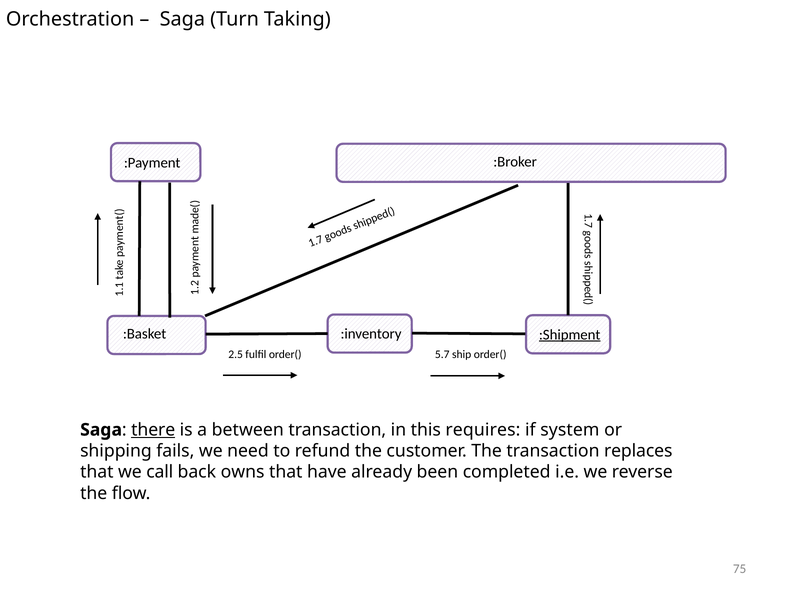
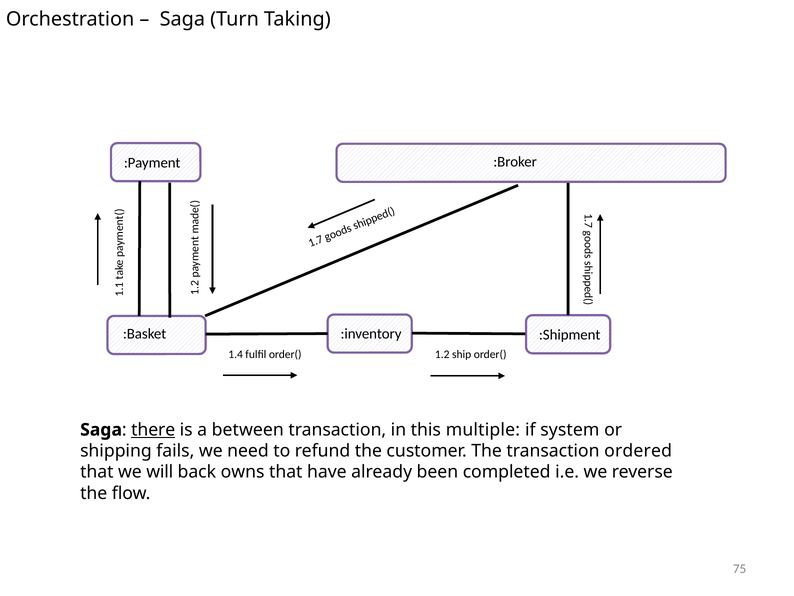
:Shipment underline: present -> none (570, 334)
2.5: 2.5 -> 1.4 (236, 354)
5.7: 5.7 -> 1.2 (442, 354)
requires: requires -> multiple (483, 429)
replaces: replaces -> ordered (638, 451)
call: call -> will (160, 472)
